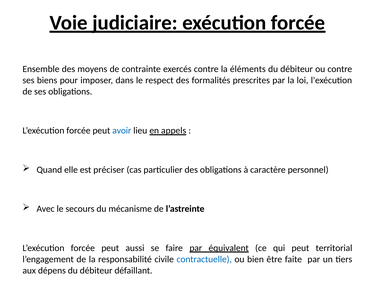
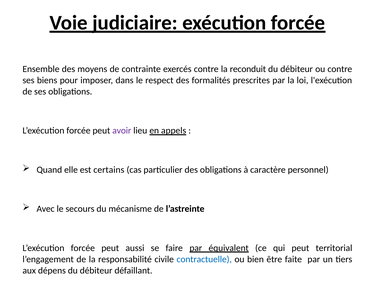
éléments: éléments -> reconduit (248, 69)
avoir colour: blue -> purple (122, 131)
préciser: préciser -> certains (109, 170)
